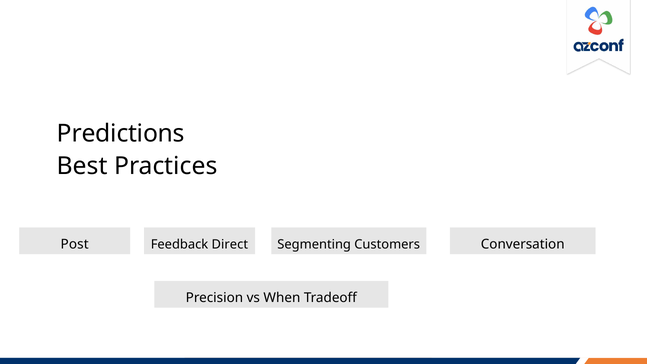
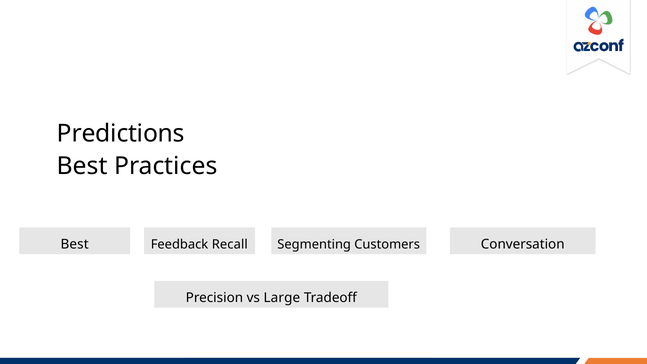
Post: Post -> Best (75, 244)
Direct: Direct -> Recall (230, 245)
When: When -> Large (282, 298)
